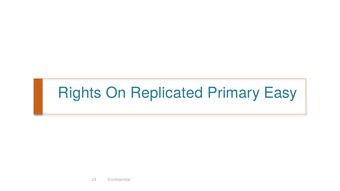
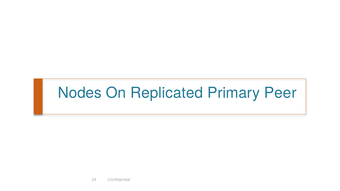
Rights: Rights -> Nodes (80, 93)
Easy: Easy -> Peer (280, 93)
